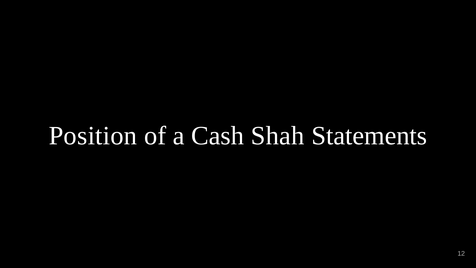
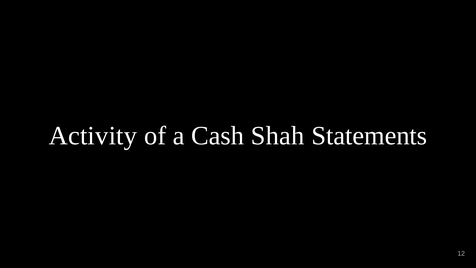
Position: Position -> Activity (93, 136)
